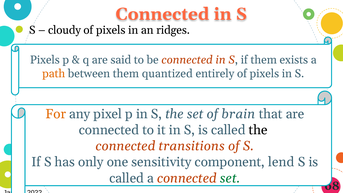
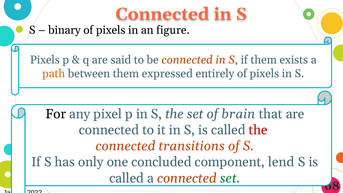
cloudy: cloudy -> binary (64, 30)
ridges: ridges -> figure (173, 30)
quantized: quantized -> expressed (167, 74)
For colour: orange -> black (56, 114)
the colour: black -> red (258, 130)
sensitivity: sensitivity -> concluded (161, 162)
